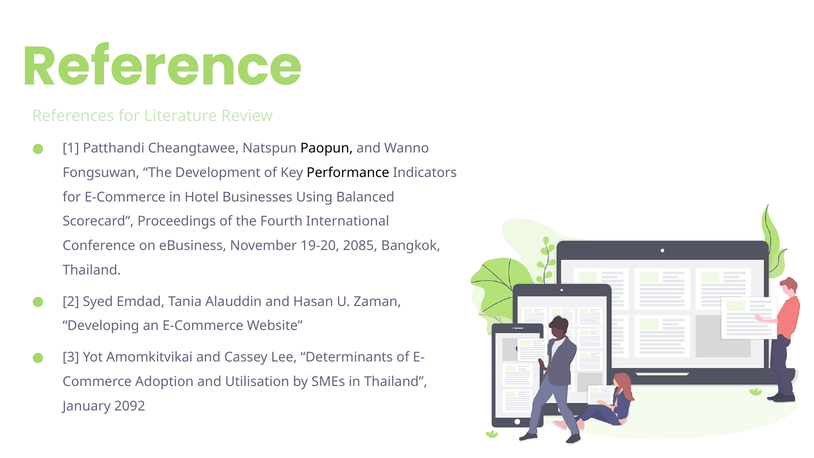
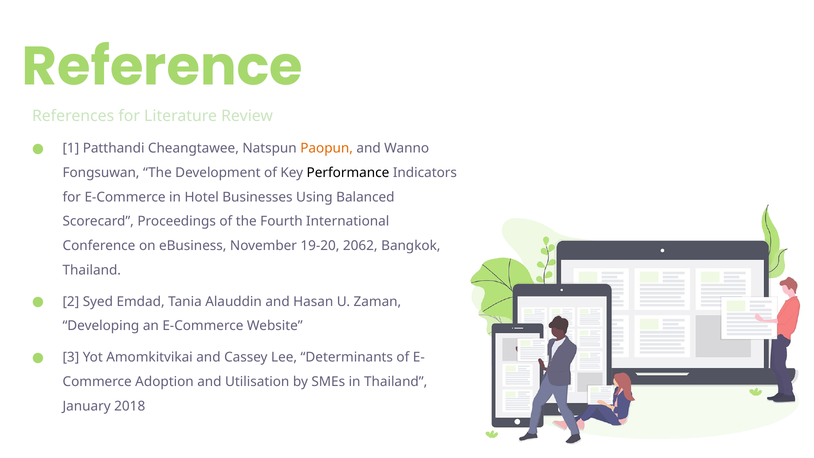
Paopun colour: black -> orange (327, 148)
2085: 2085 -> 2062 (360, 246)
2092: 2092 -> 2018 (130, 406)
